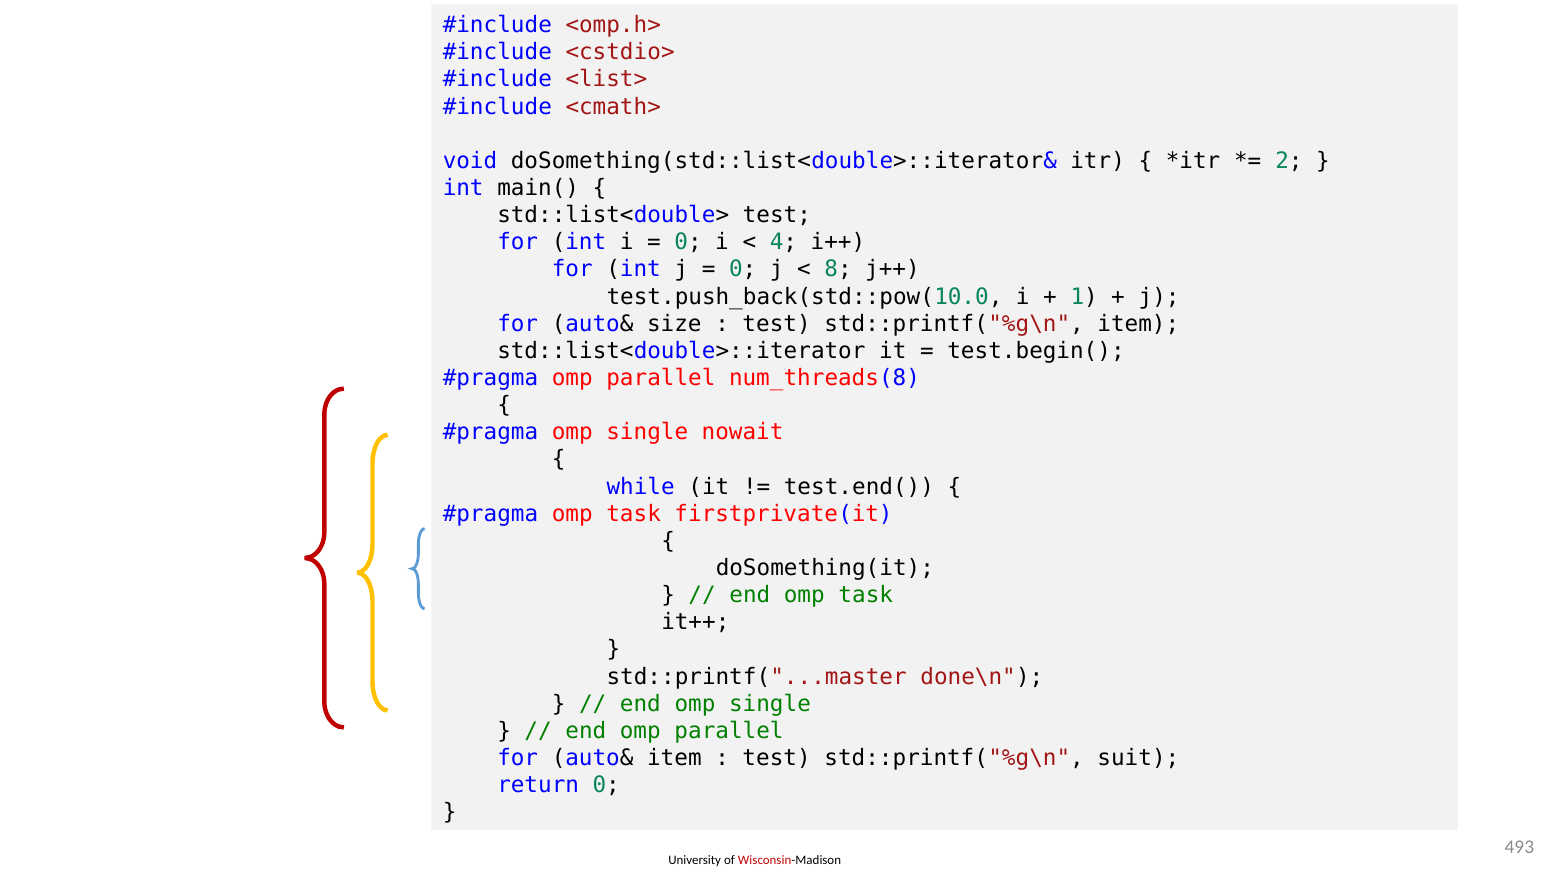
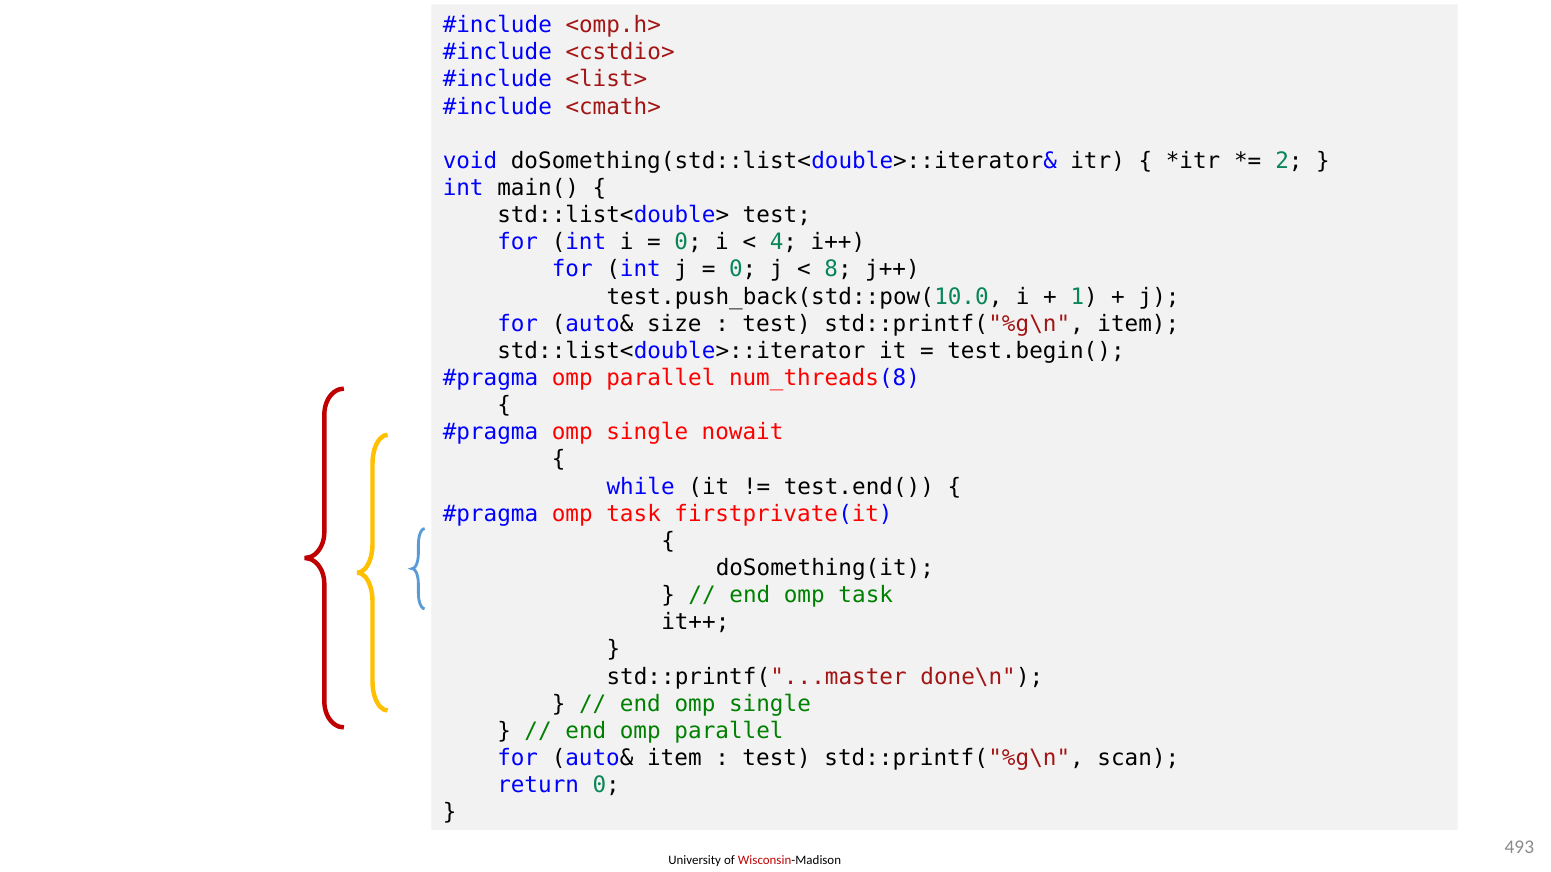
suit: suit -> scan (1138, 758)
